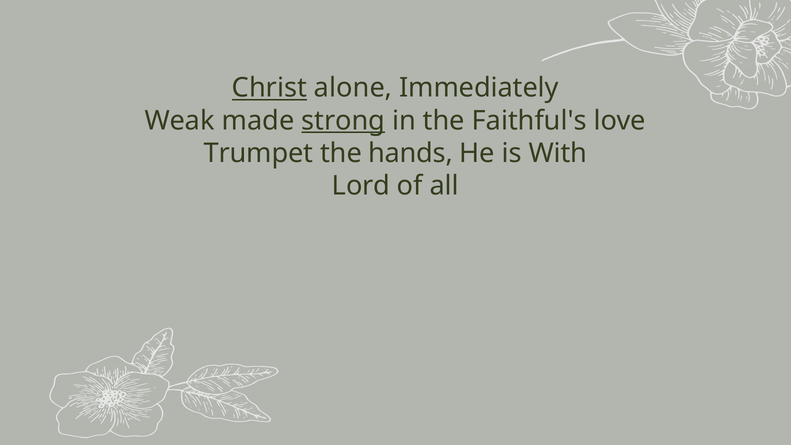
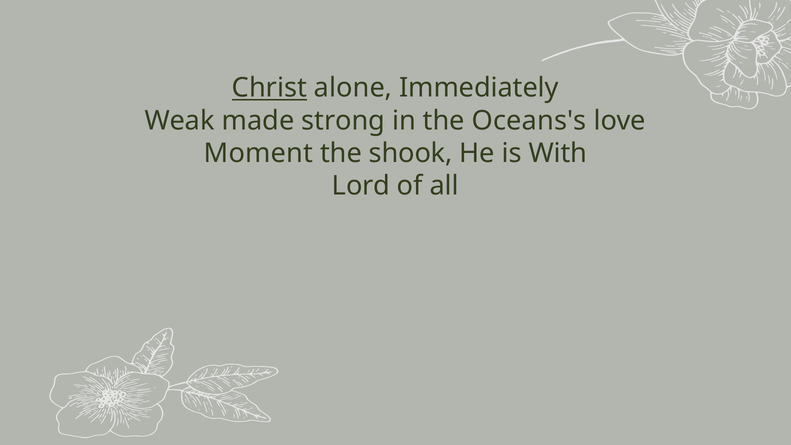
strong underline: present -> none (343, 121)
Faithful's: Faithful's -> Oceans's (529, 121)
Trumpet: Trumpet -> Moment (258, 153)
hands: hands -> shook (411, 153)
